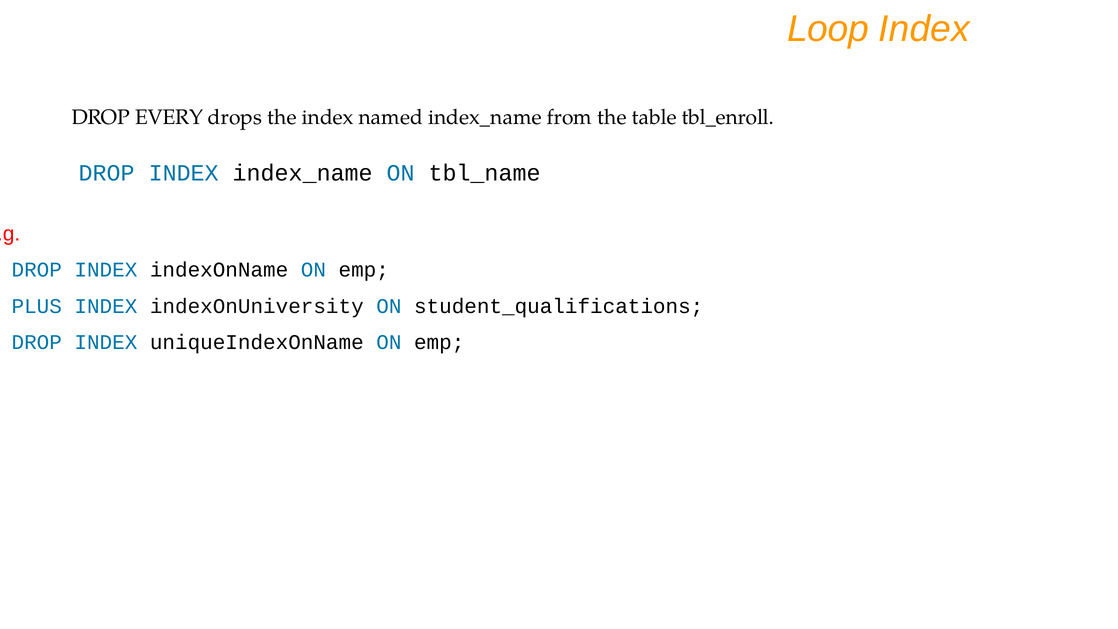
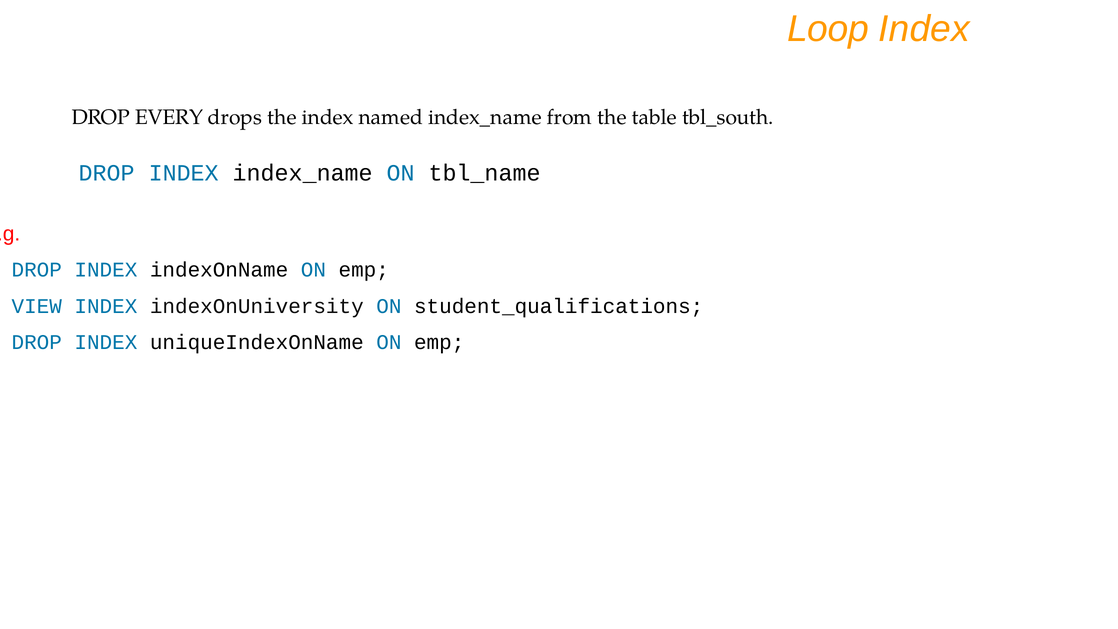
tbl_enroll: tbl_enroll -> tbl_south (728, 117)
PLUS: PLUS -> VIEW (37, 306)
